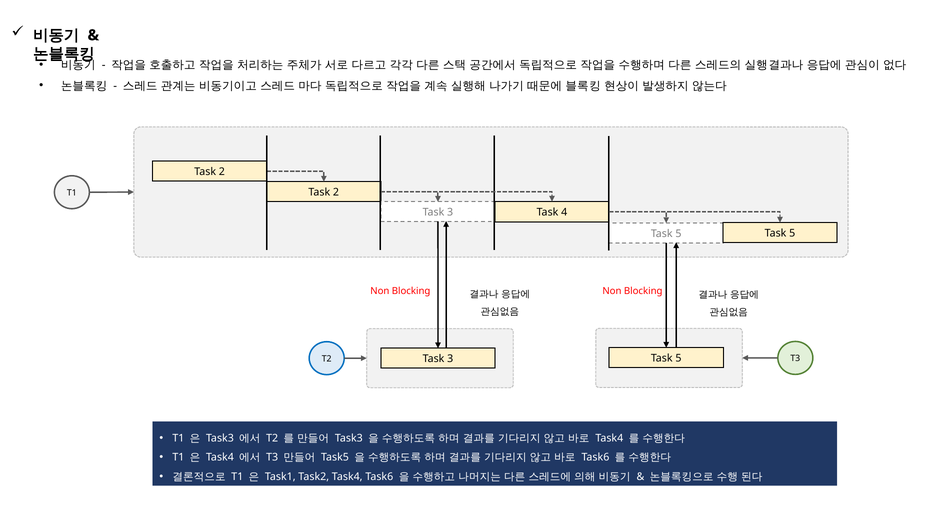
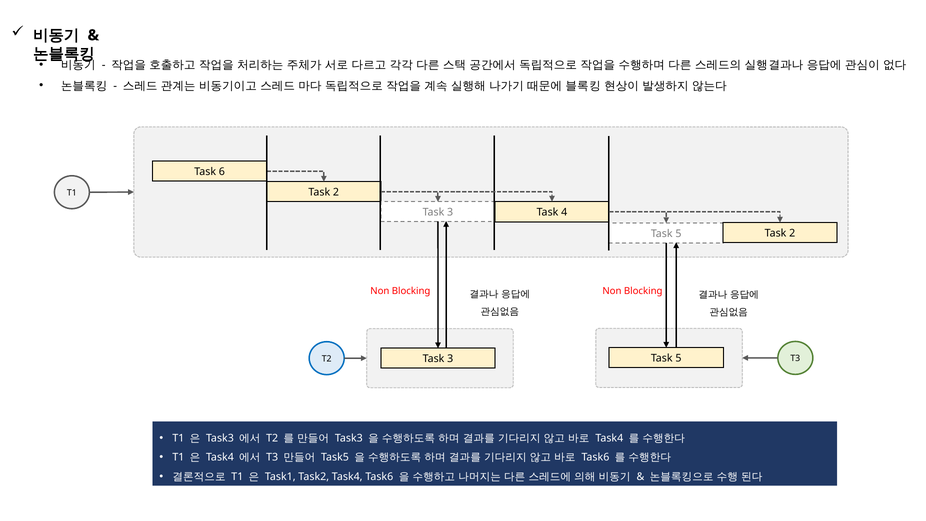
2: 2 -> 6 (222, 172)
5: 5 -> 2 (792, 233)
